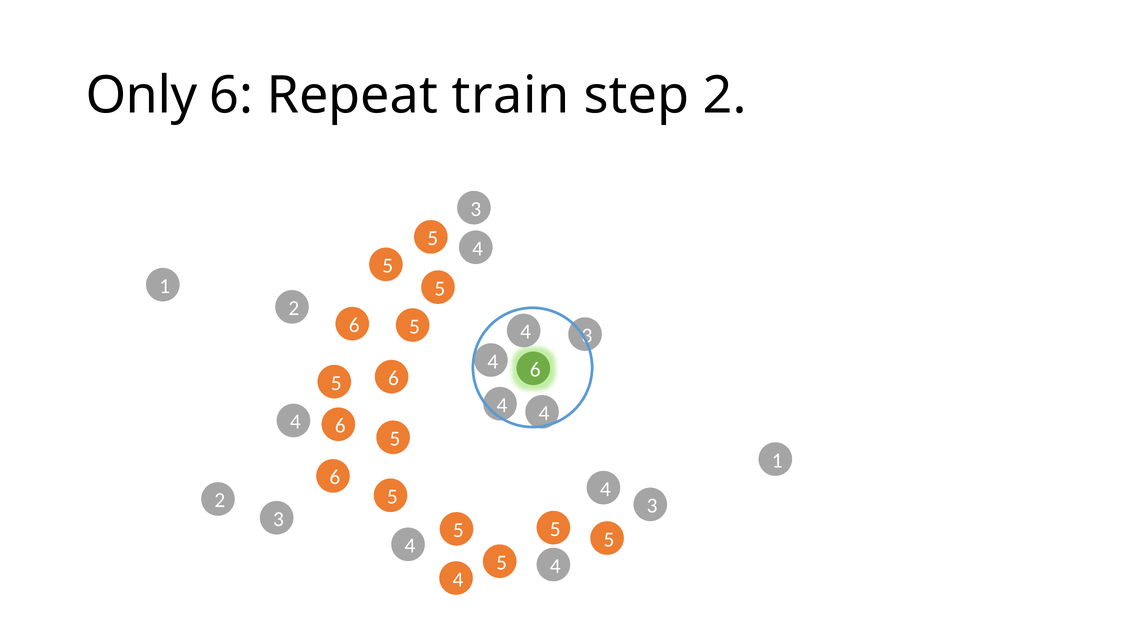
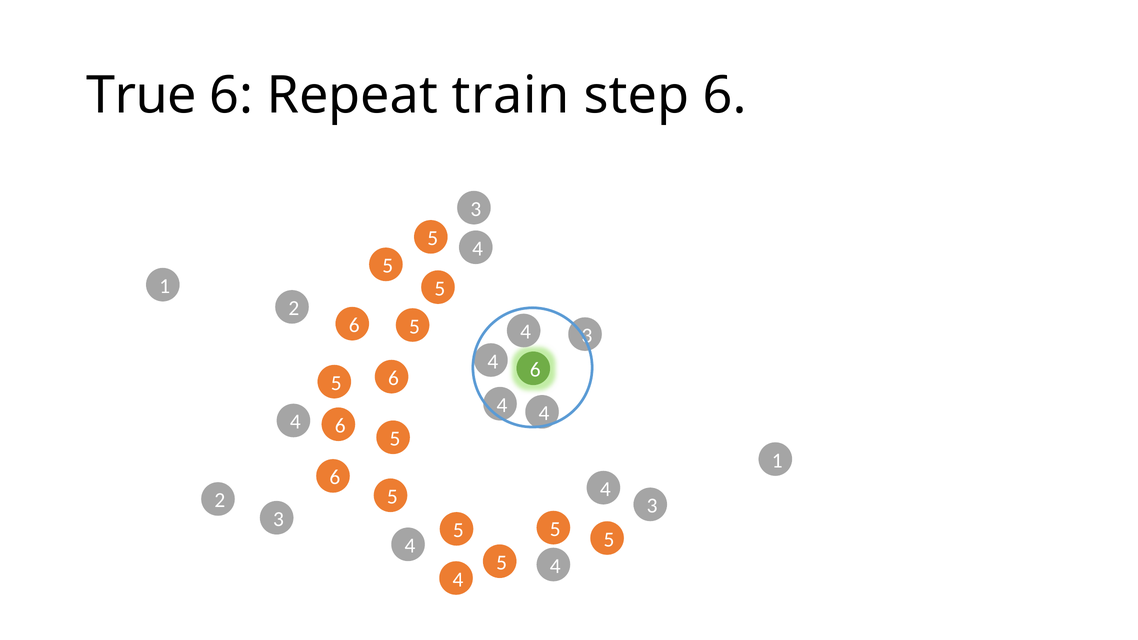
Only: Only -> True (141, 96)
step 2: 2 -> 6 (725, 96)
